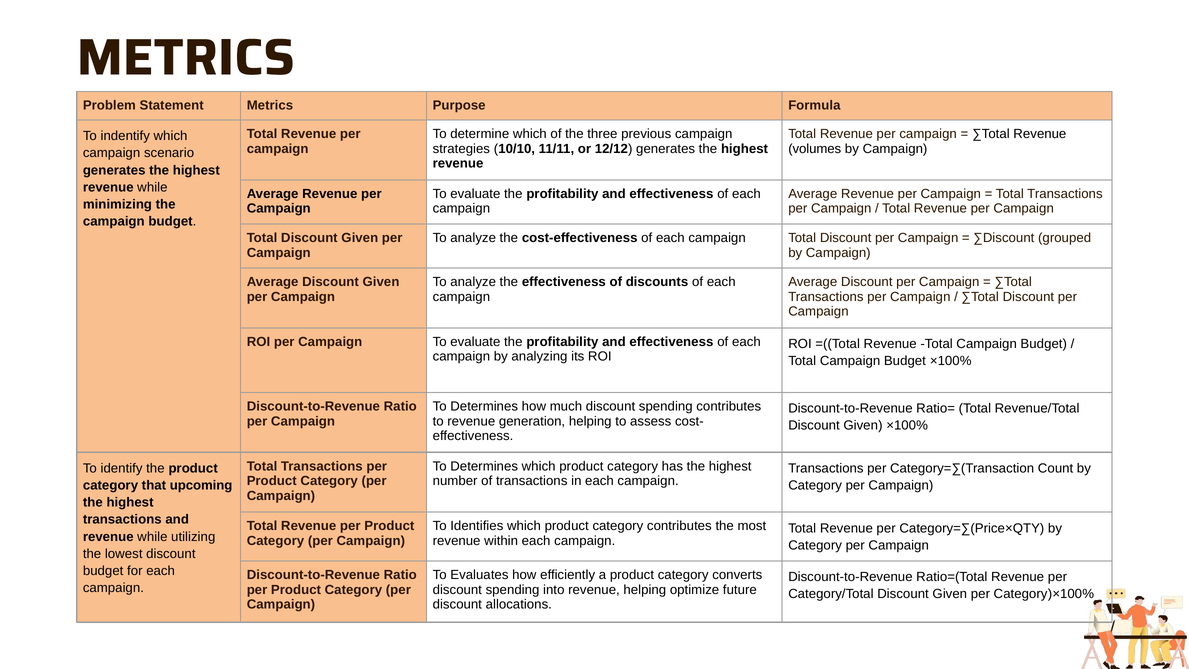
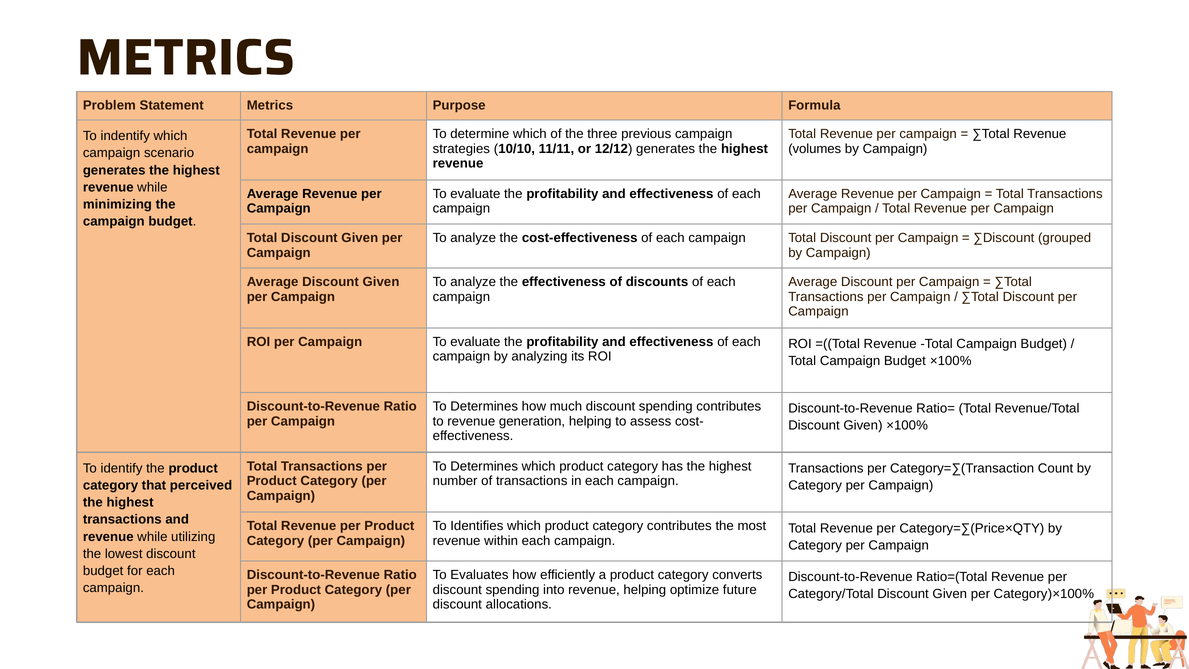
upcoming: upcoming -> perceived (201, 485)
